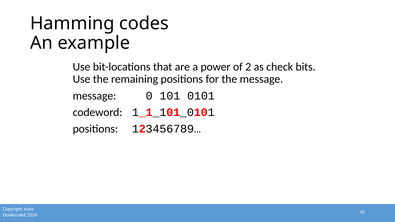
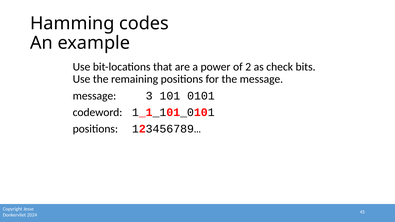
0: 0 -> 3 (149, 96)
